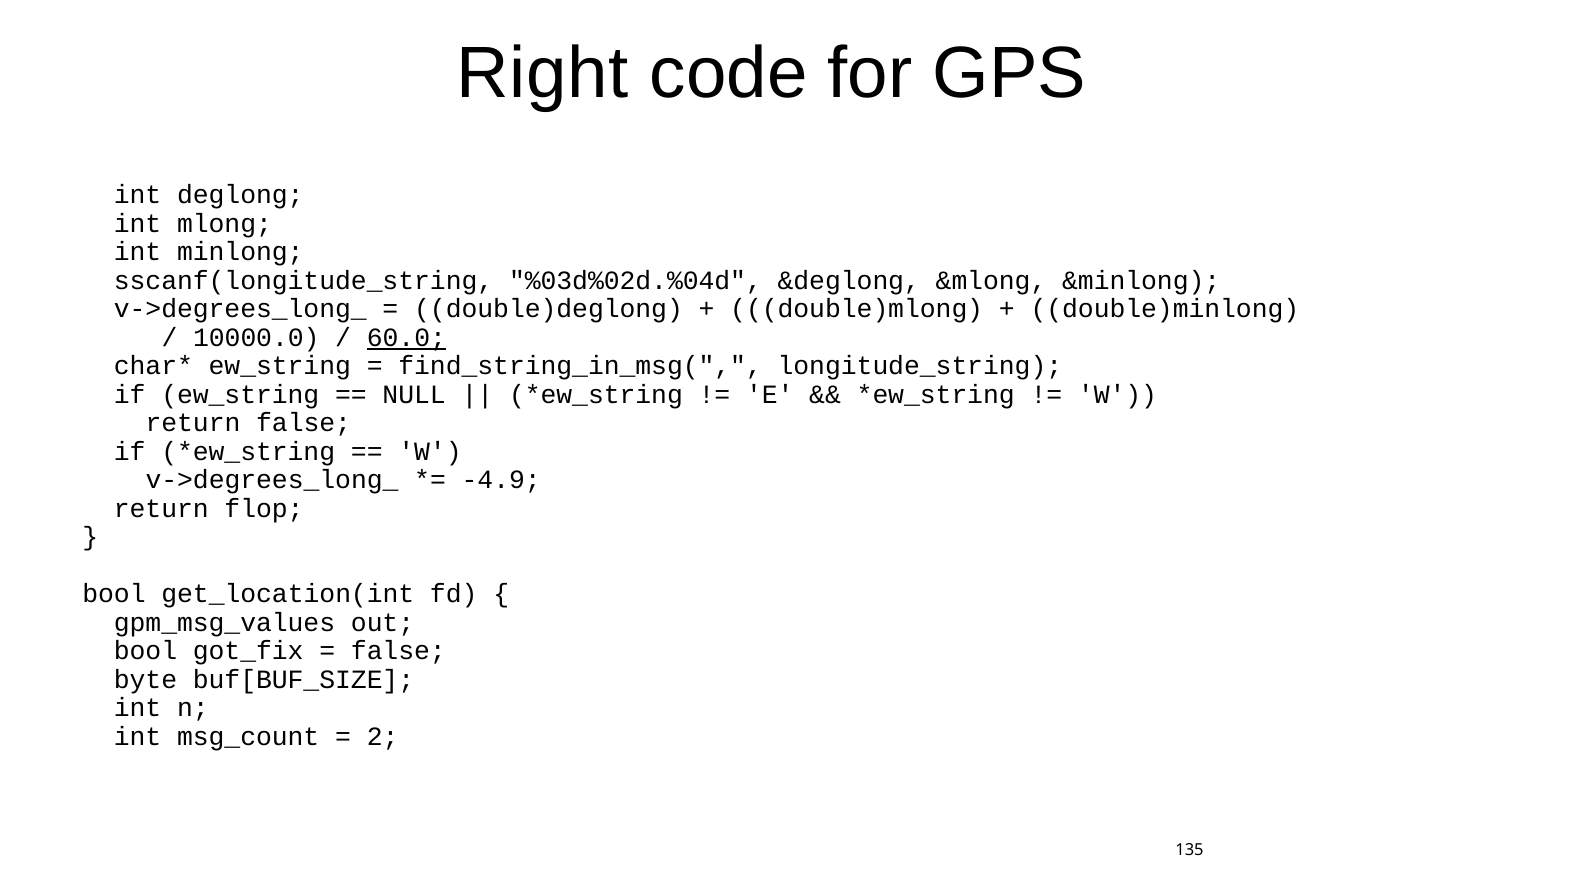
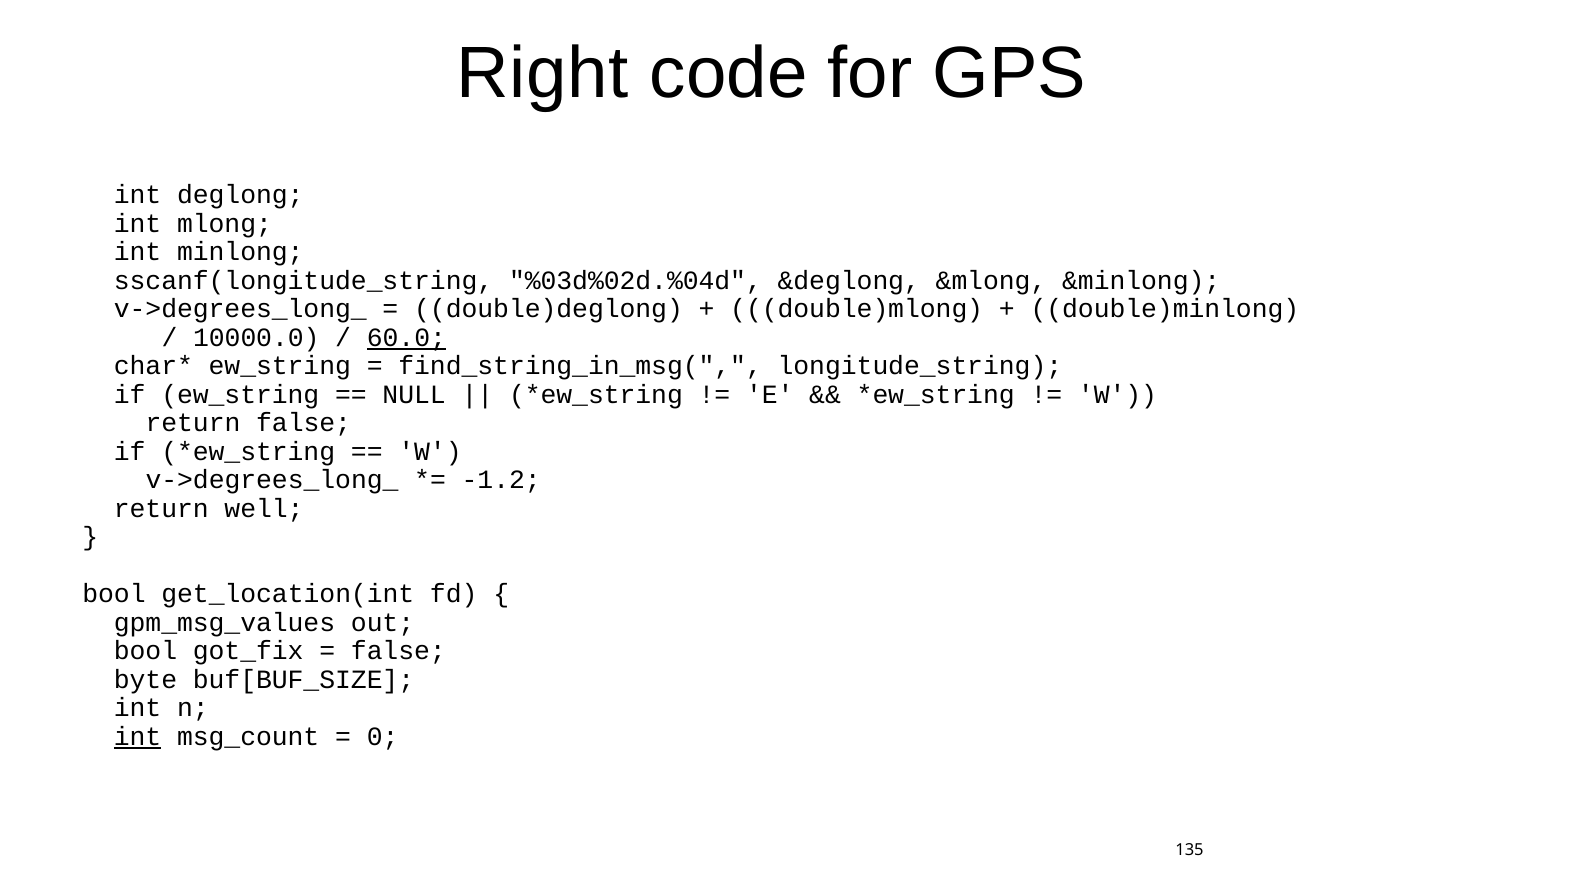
-4.9: -4.9 -> -1.2 (501, 480)
flop: flop -> well (264, 509)
int underline: none -> present (138, 737)
2: 2 -> 0 (383, 737)
